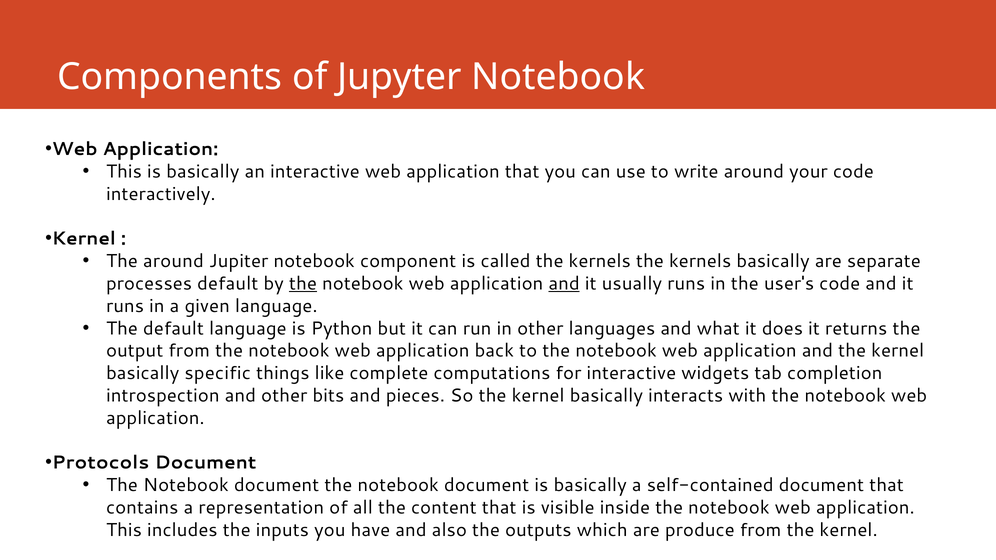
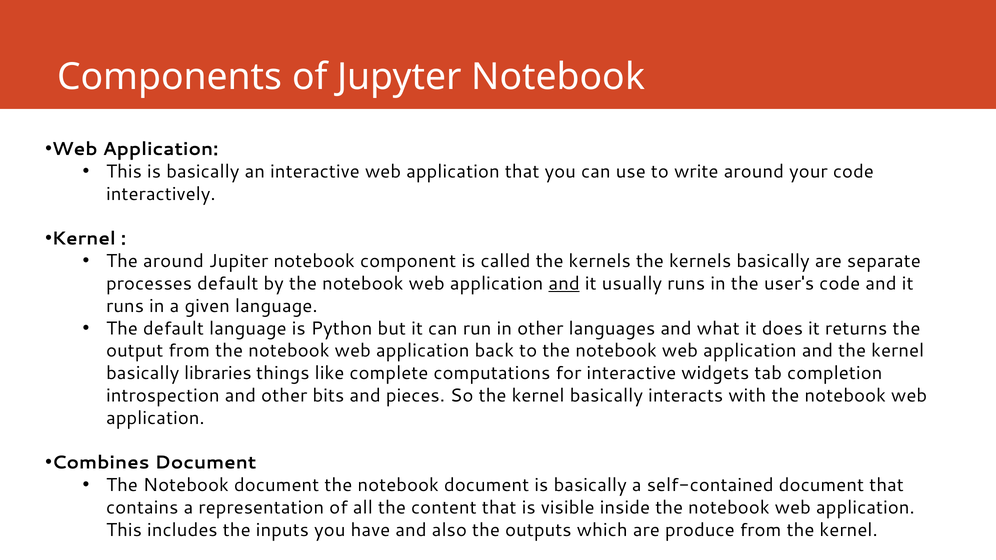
the underline: present -> none (303, 284)
specific: specific -> libraries (218, 373)
Protocols: Protocols -> Combines (101, 463)
